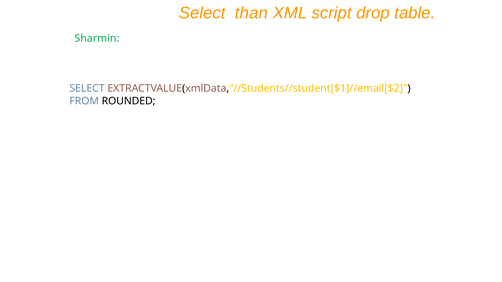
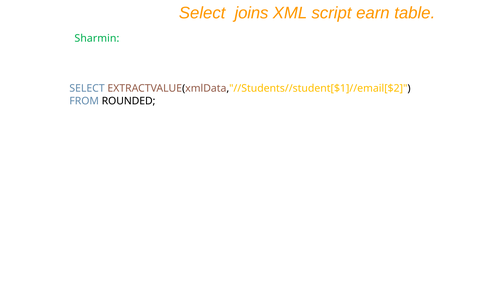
than: than -> joins (252, 13)
drop: drop -> earn (373, 13)
